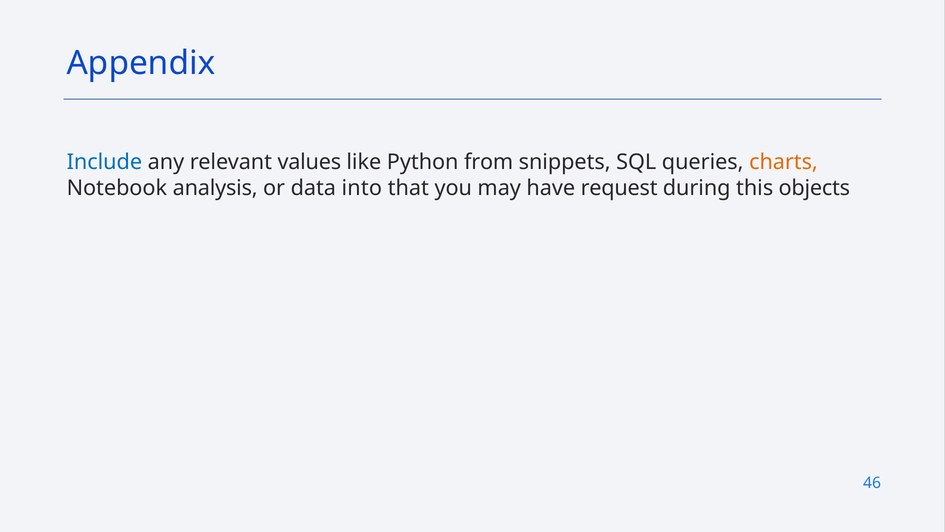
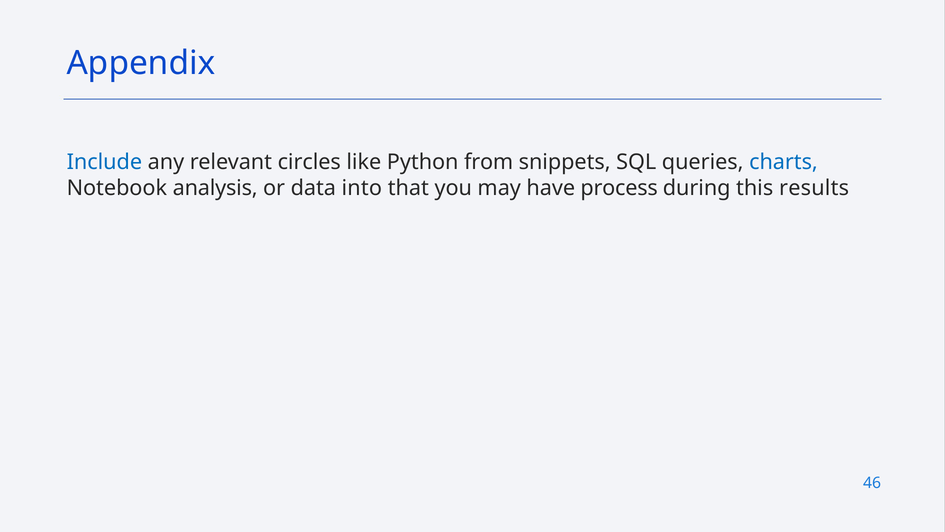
values: values -> circles (309, 162)
charts colour: orange -> blue (783, 162)
request: request -> process (619, 188)
objects: objects -> results (814, 188)
